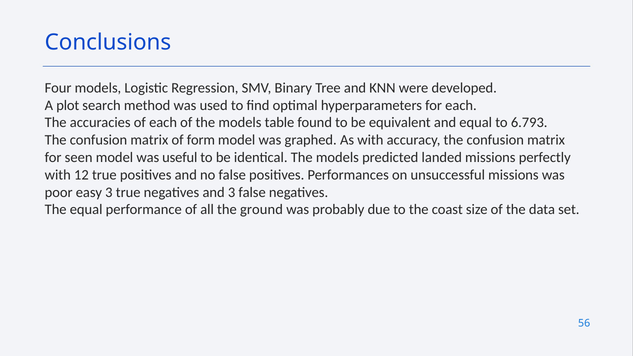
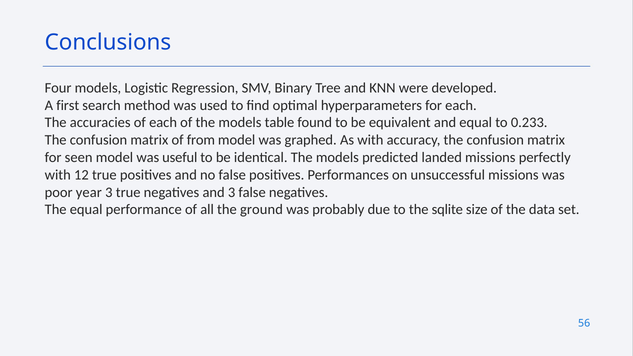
plot: plot -> first (68, 105)
6.793: 6.793 -> 0.233 (529, 123)
form: form -> from (201, 140)
easy: easy -> year (89, 192)
coast: coast -> sqlite (447, 210)
